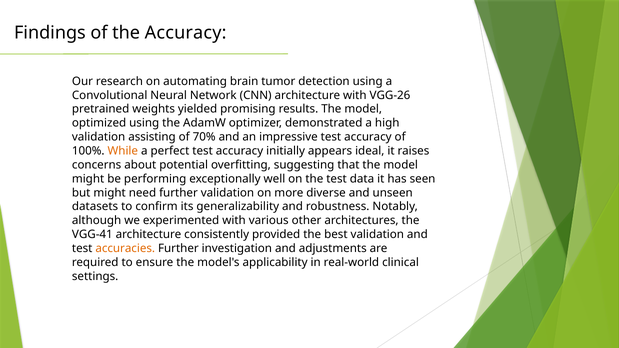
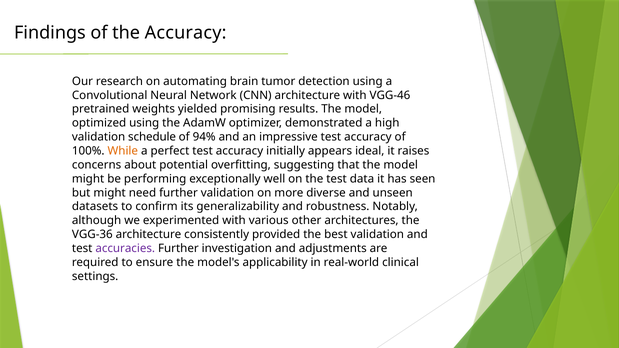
VGG-26: VGG-26 -> VGG-46 (390, 95)
assisting: assisting -> schedule (152, 137)
70%: 70% -> 94% (204, 137)
VGG-41: VGG-41 -> VGG-36 (92, 235)
accuracies colour: orange -> purple (125, 248)
